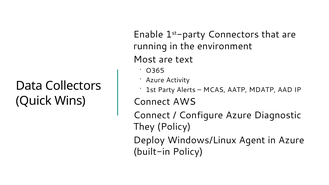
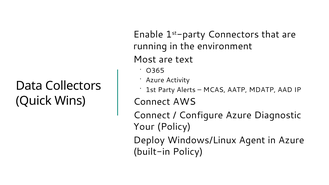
They: They -> Your (144, 127)
